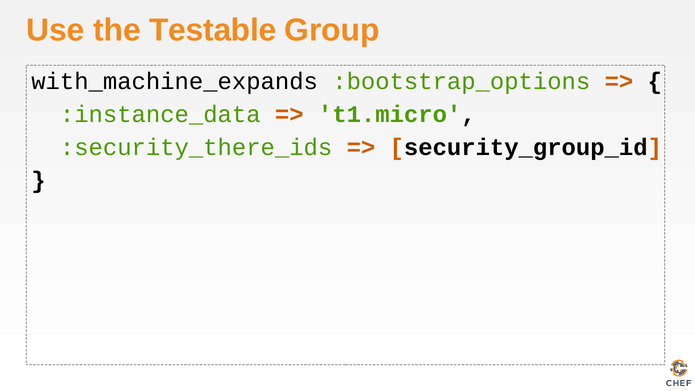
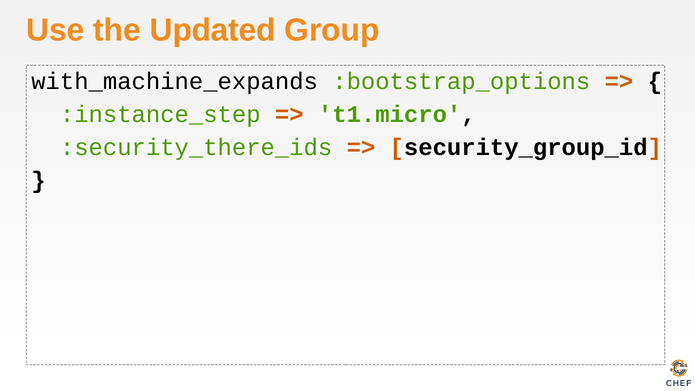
Testable: Testable -> Updated (213, 30)
:instance_data: :instance_data -> :instance_step (160, 114)
